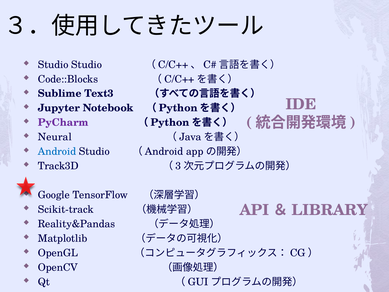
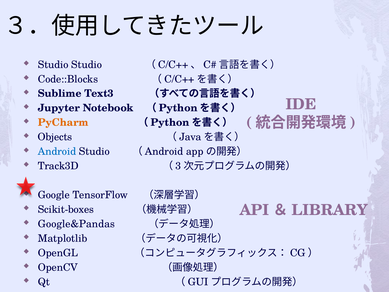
PyCharm colour: purple -> orange (63, 122)
Neural: Neural -> Objects (55, 137)
Scikit-track: Scikit-track -> Scikit-boxes (66, 209)
Reality&Pandas: Reality&Pandas -> Google&Pandas (76, 224)
